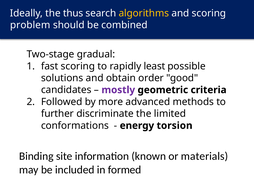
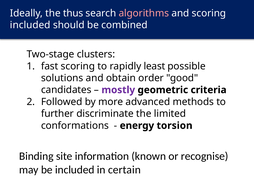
algorithms colour: yellow -> pink (144, 13)
problem: problem -> included (30, 25)
gradual: gradual -> clusters (96, 54)
materials: materials -> recognise (205, 156)
formed: formed -> certain (124, 169)
